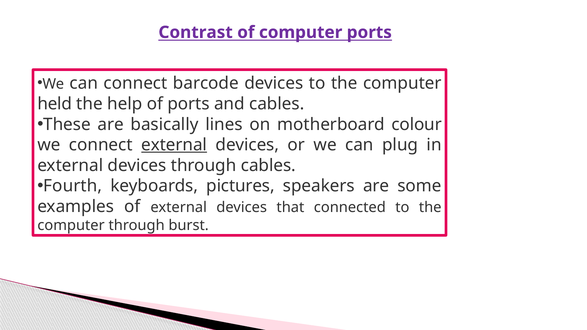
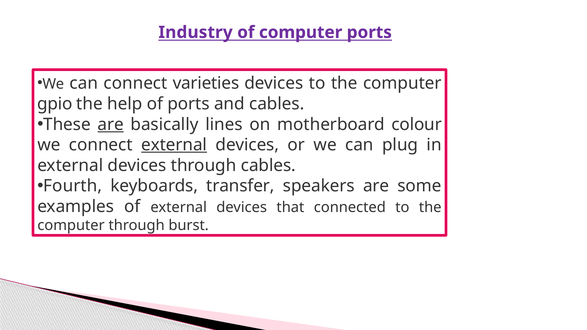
Contrast: Contrast -> Industry (196, 32)
barcode: barcode -> varieties (206, 83)
held: held -> gpio (55, 104)
are underline: none -> present (111, 124)
pictures: pictures -> transfer (240, 186)
